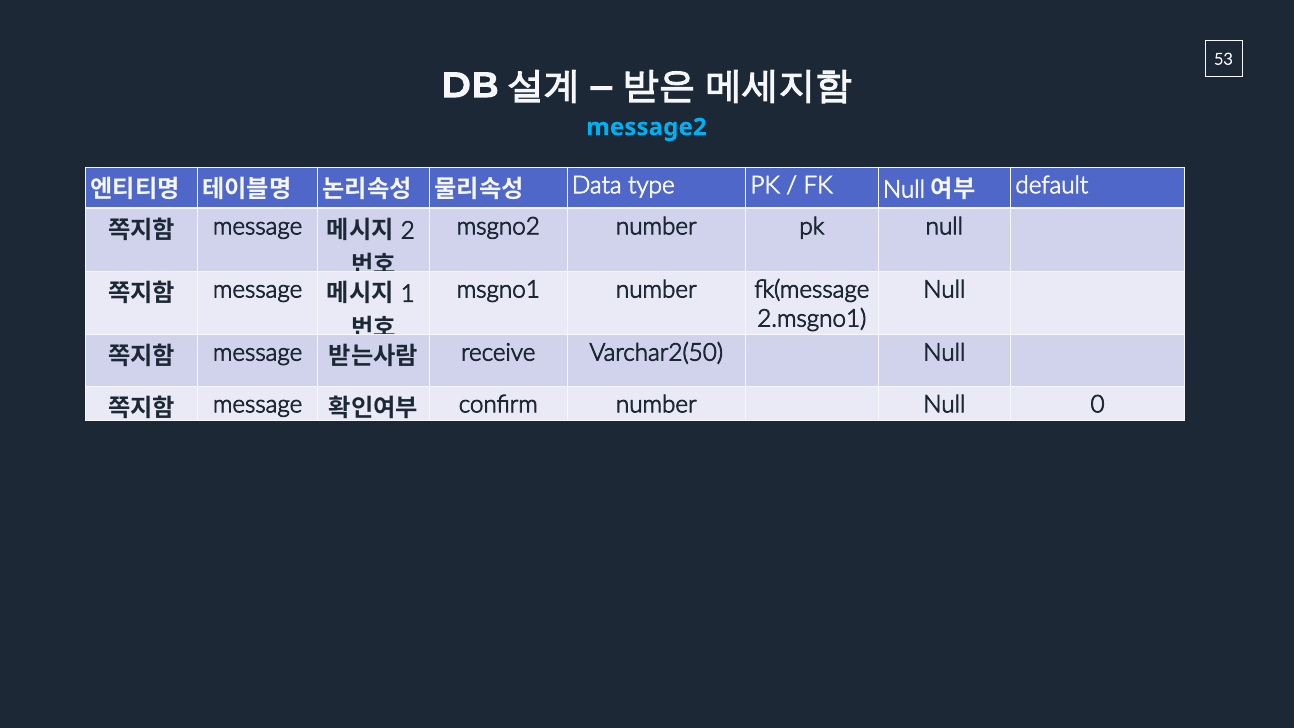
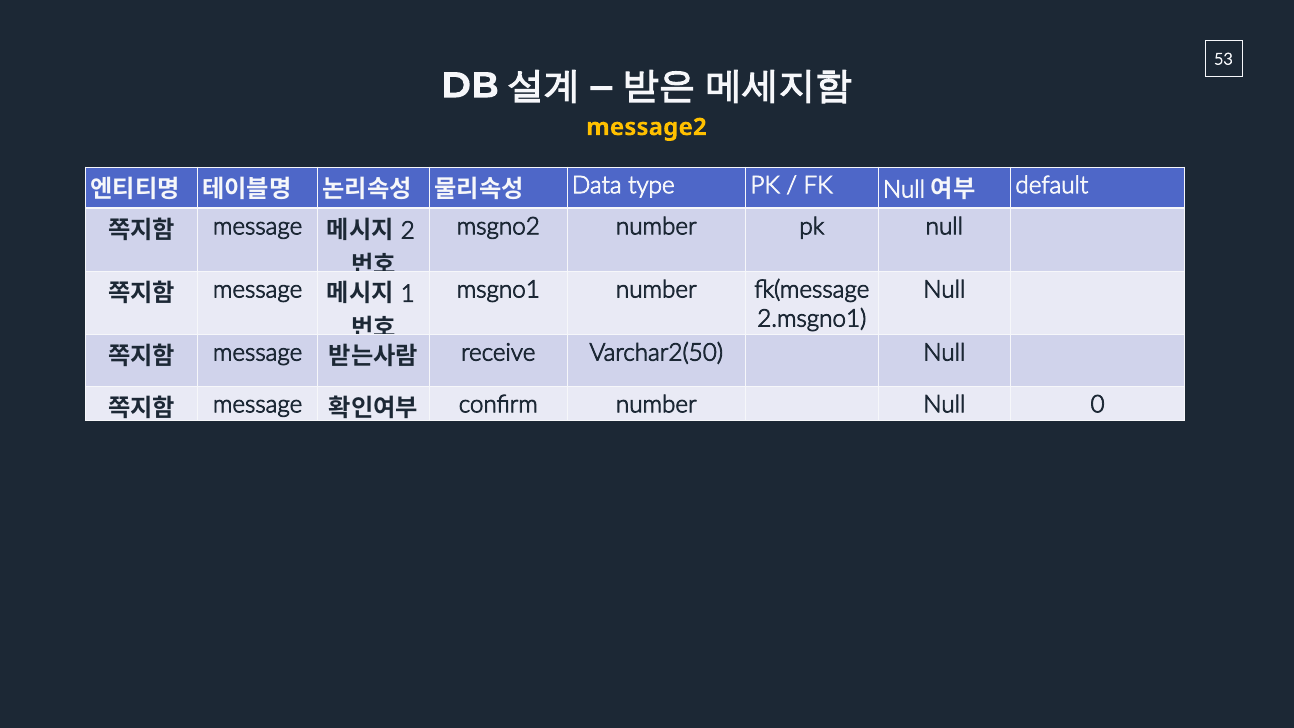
message2 colour: light blue -> yellow (646, 127)
